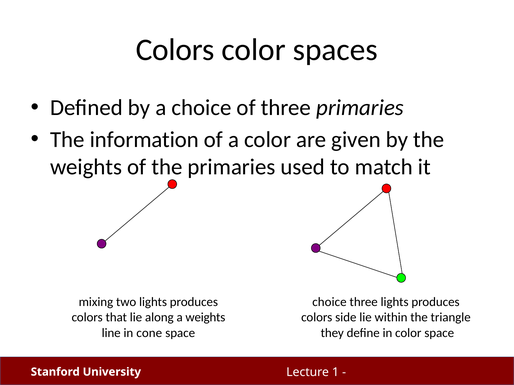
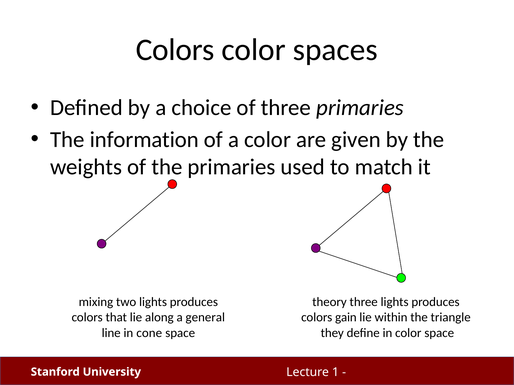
choice: choice -> theory (329, 302)
a weights: weights -> general (205, 318)
side: side -> gain (346, 318)
